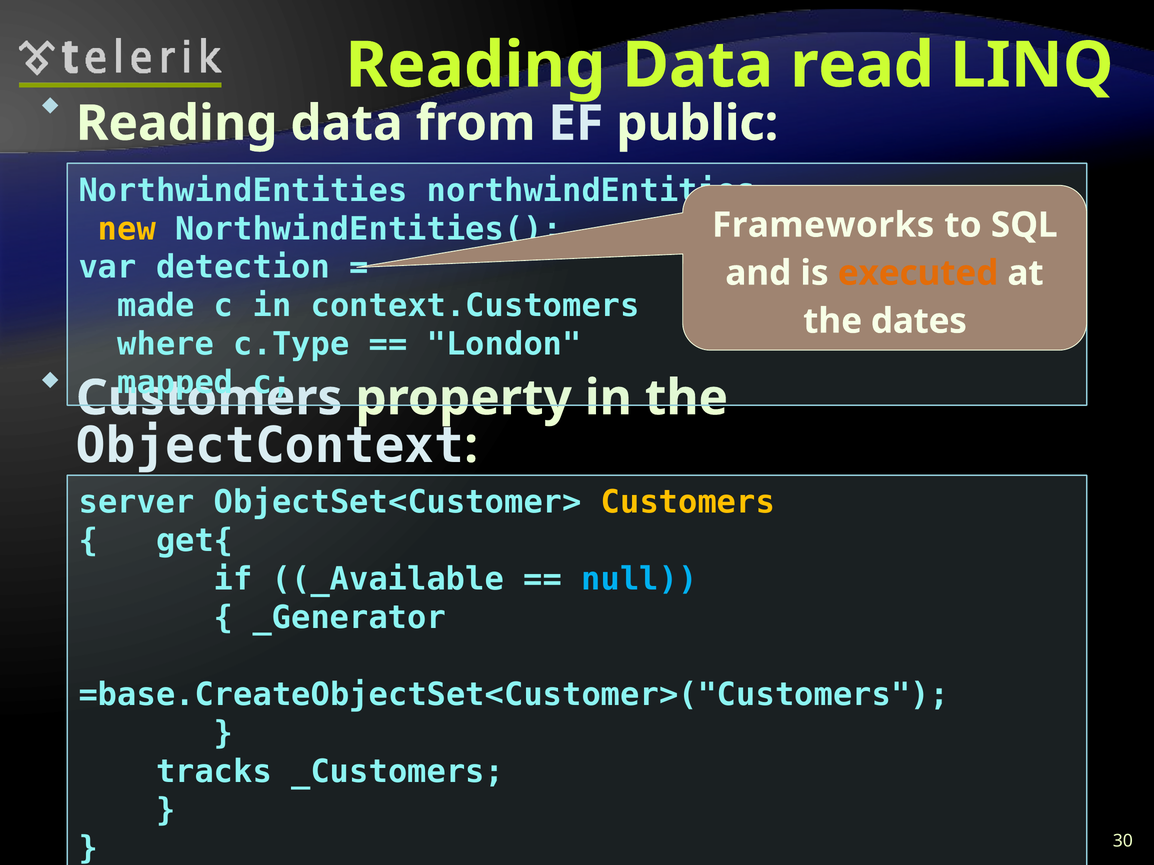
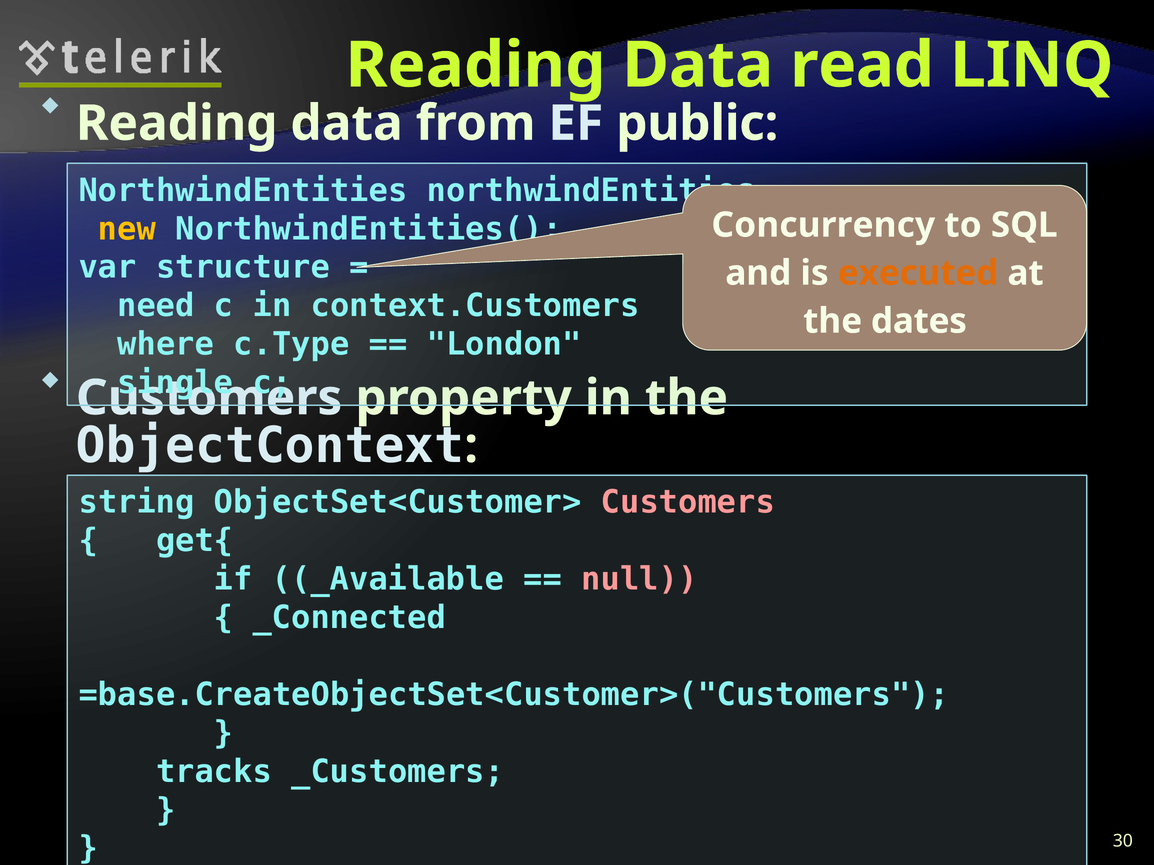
Frameworks: Frameworks -> Concurrency (823, 225)
detection: detection -> structure (243, 268)
made: made -> need (156, 306)
mapped: mapped -> single (175, 383)
server: server -> string (137, 503)
Customers colour: yellow -> pink (688, 503)
null colour: light blue -> pink (639, 579)
_Generator: _Generator -> _Connected (349, 618)
